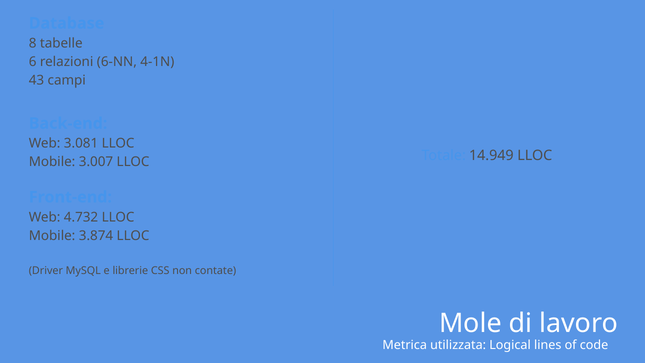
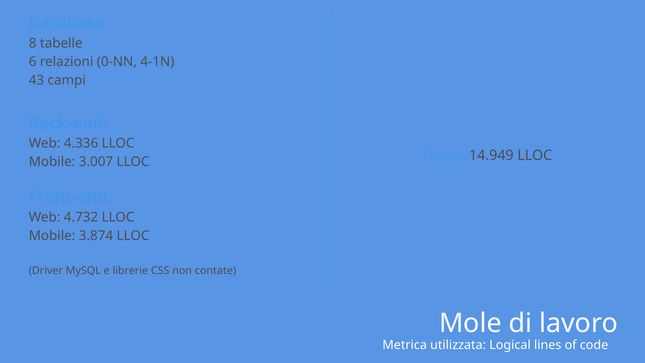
6-NN: 6-NN -> 0-NN (117, 62)
3.081: 3.081 -> 4.336 (81, 143)
